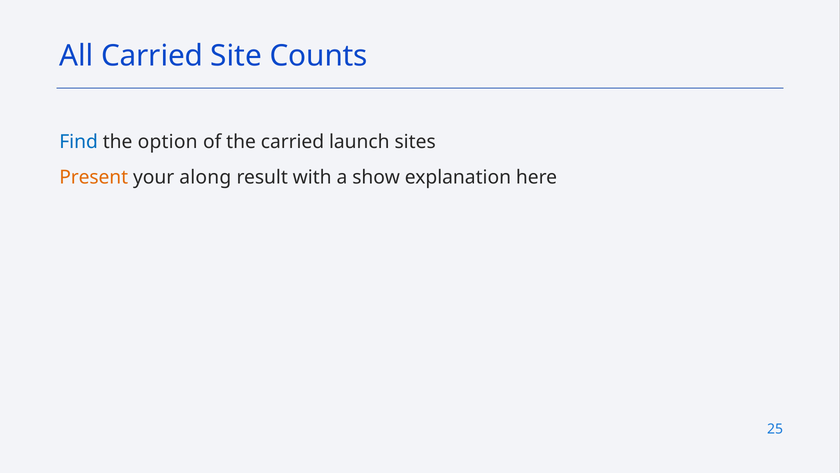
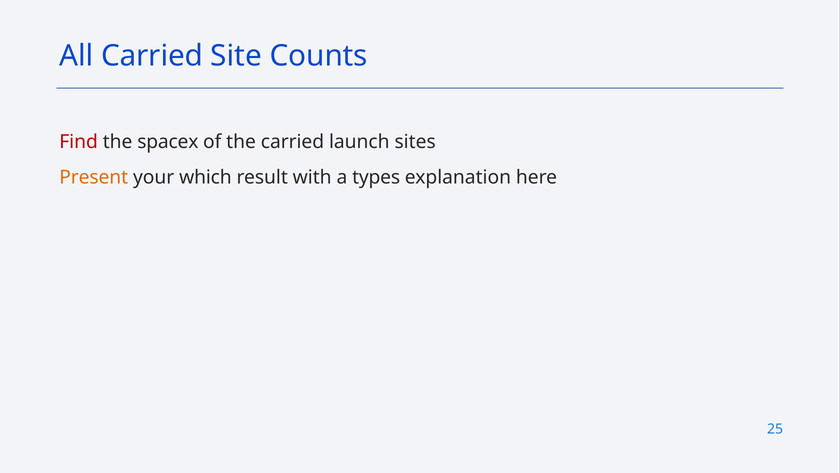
Find colour: blue -> red (79, 142)
option: option -> spacex (168, 142)
along: along -> which (205, 177)
show: show -> types (376, 177)
